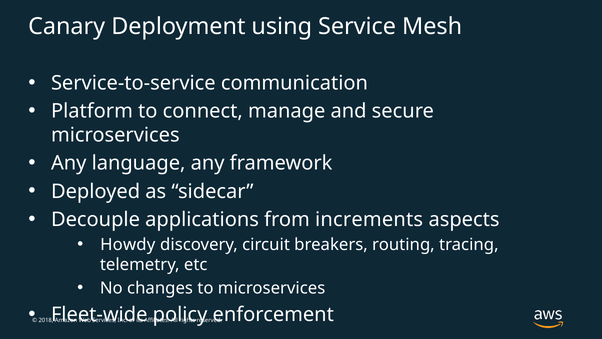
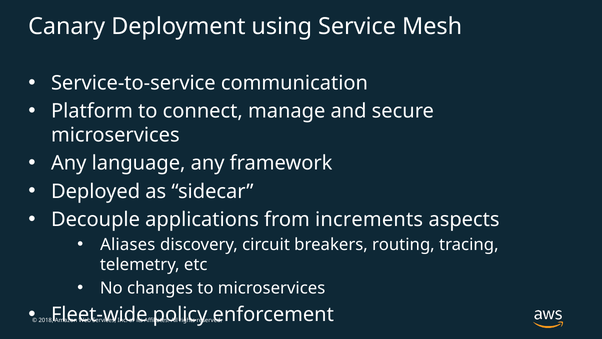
Howdy: Howdy -> Aliases (128, 245)
